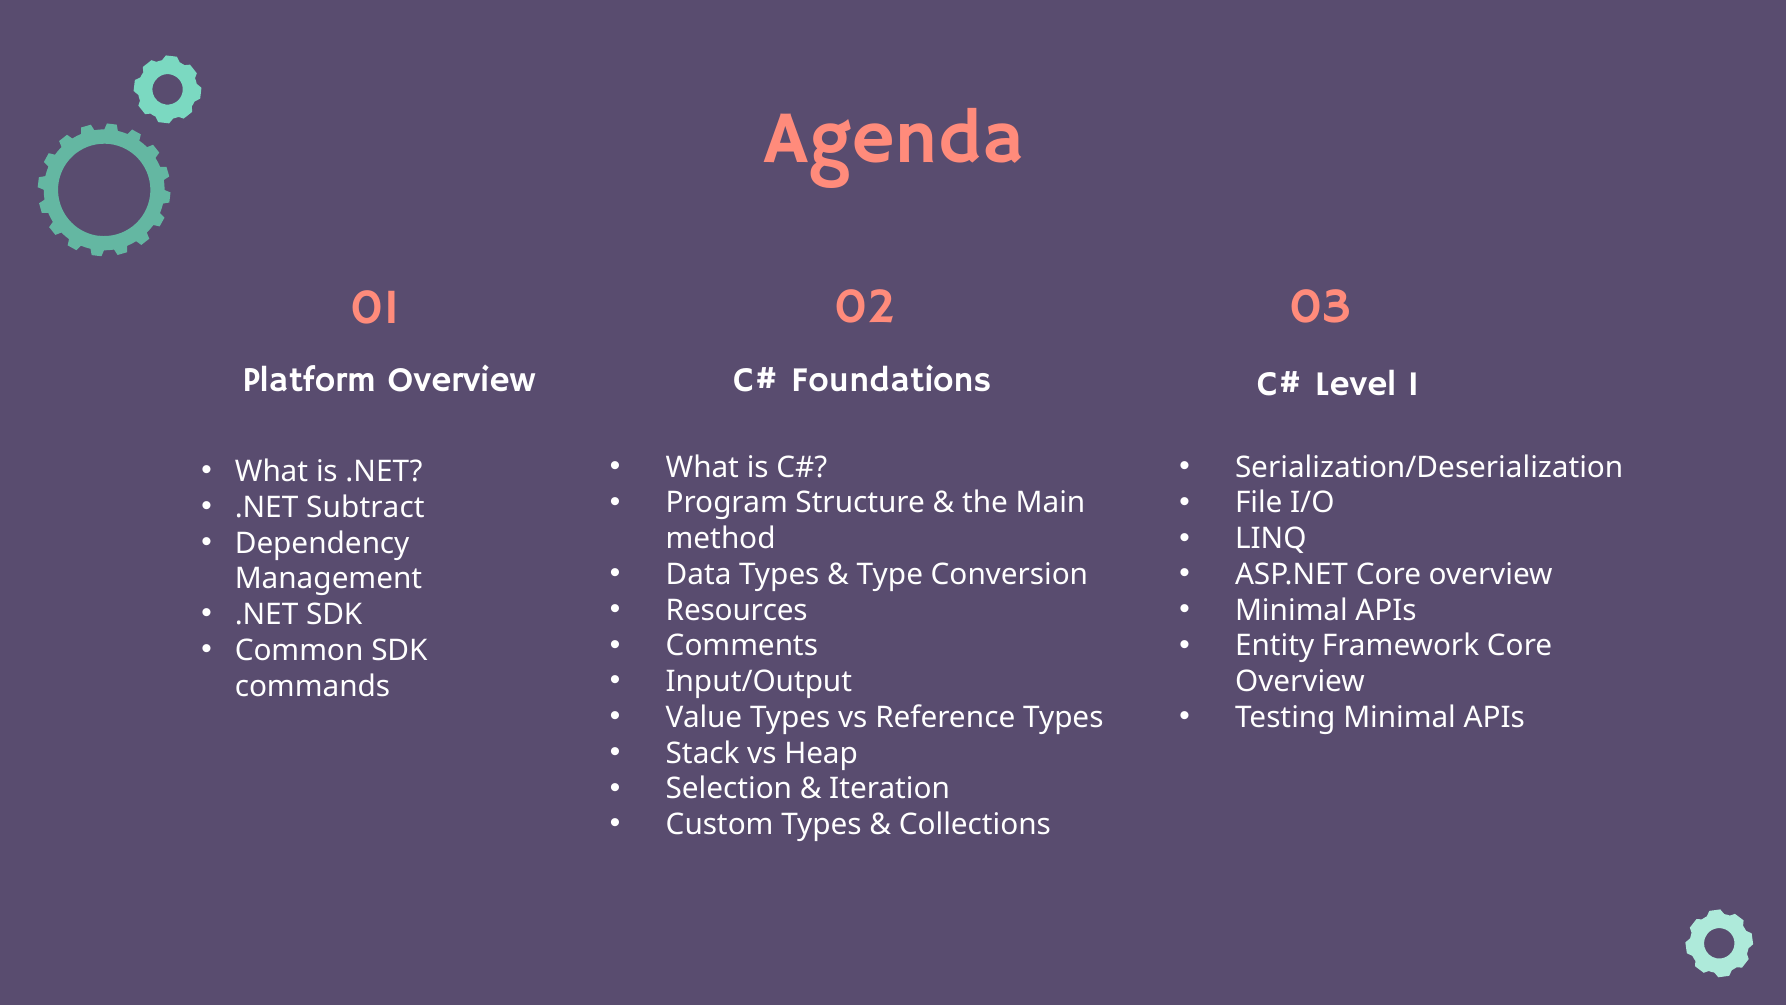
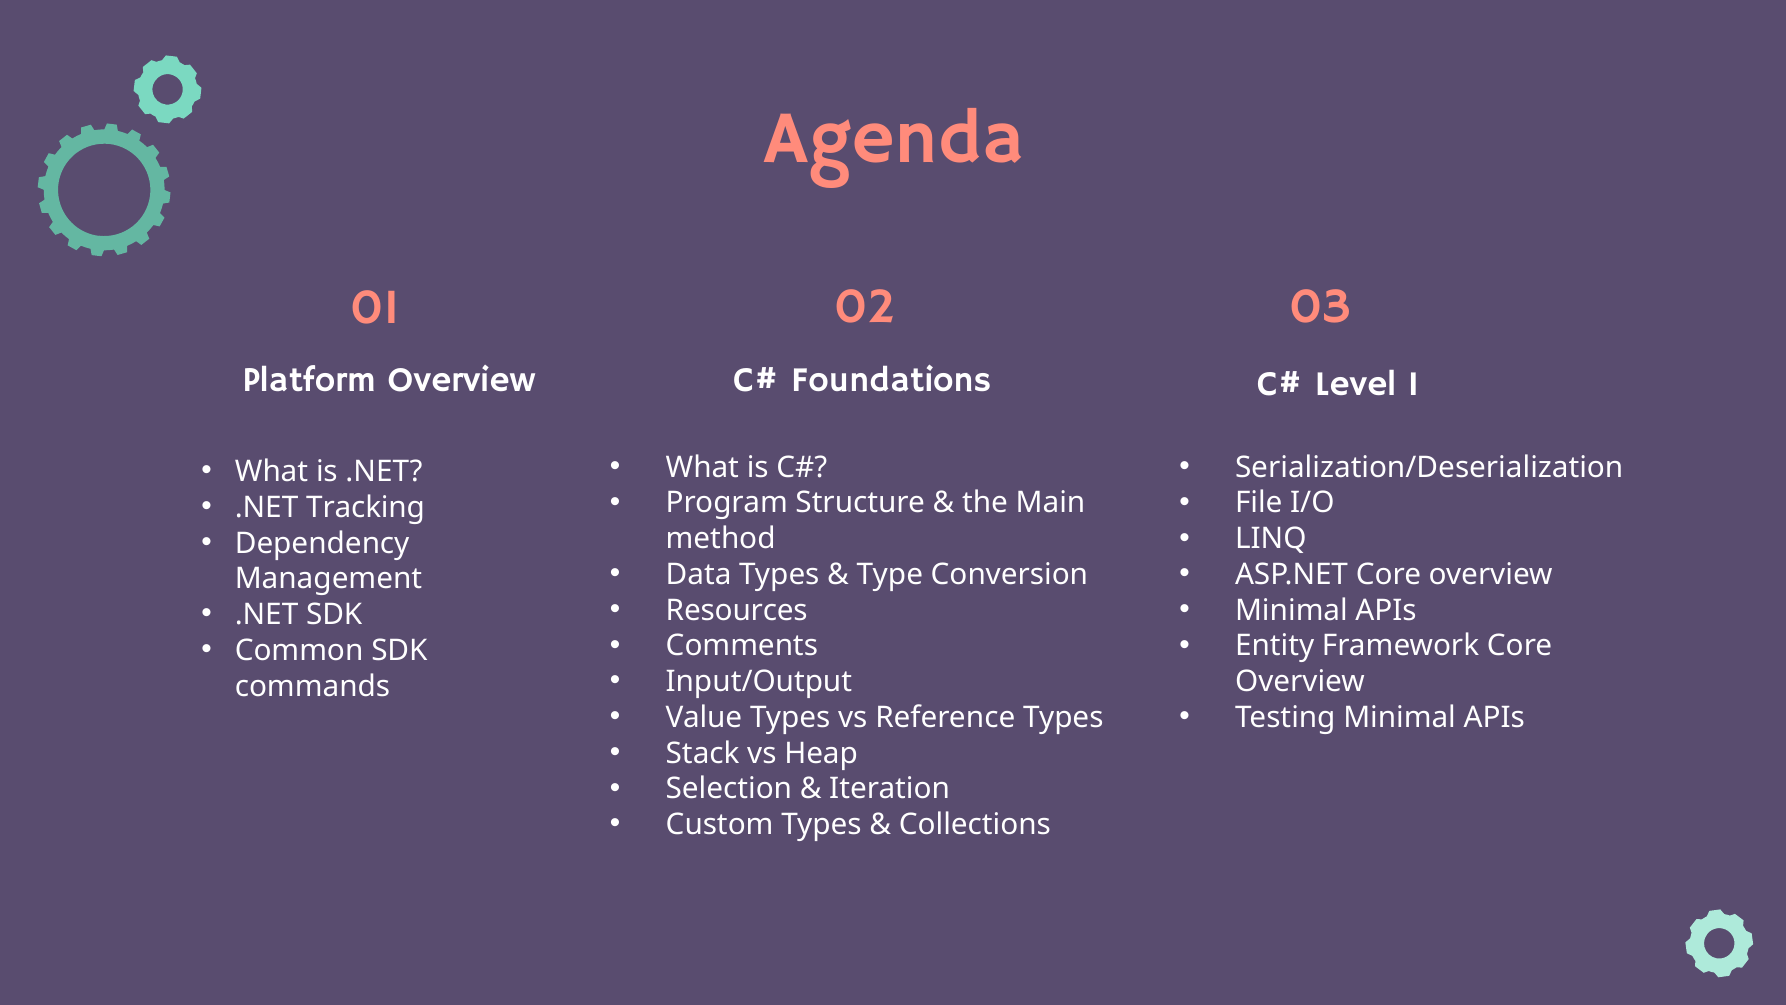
Subtract: Subtract -> Tracking (366, 507)
